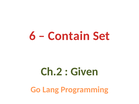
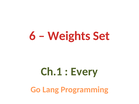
Contain: Contain -> Weights (69, 36)
Ch.2: Ch.2 -> Ch.1 (52, 72)
Given: Given -> Every (84, 72)
